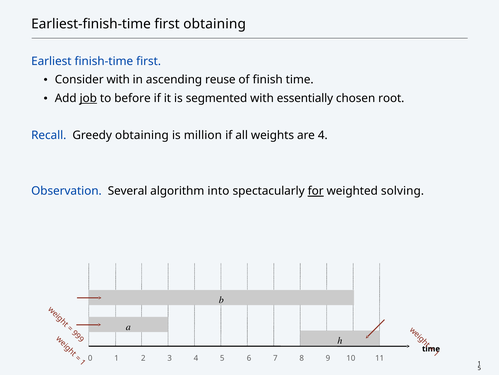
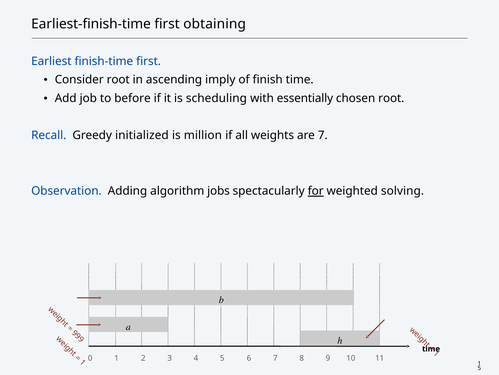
Consider with: with -> root (118, 80)
reuse: reuse -> imply (220, 80)
job underline: present -> none (88, 98)
segmented: segmented -> scheduling (216, 98)
Greedy obtaining: obtaining -> initialized (142, 135)
are 4: 4 -> 7 (323, 135)
Several: Several -> Adding (127, 191)
into: into -> jobs (219, 191)
